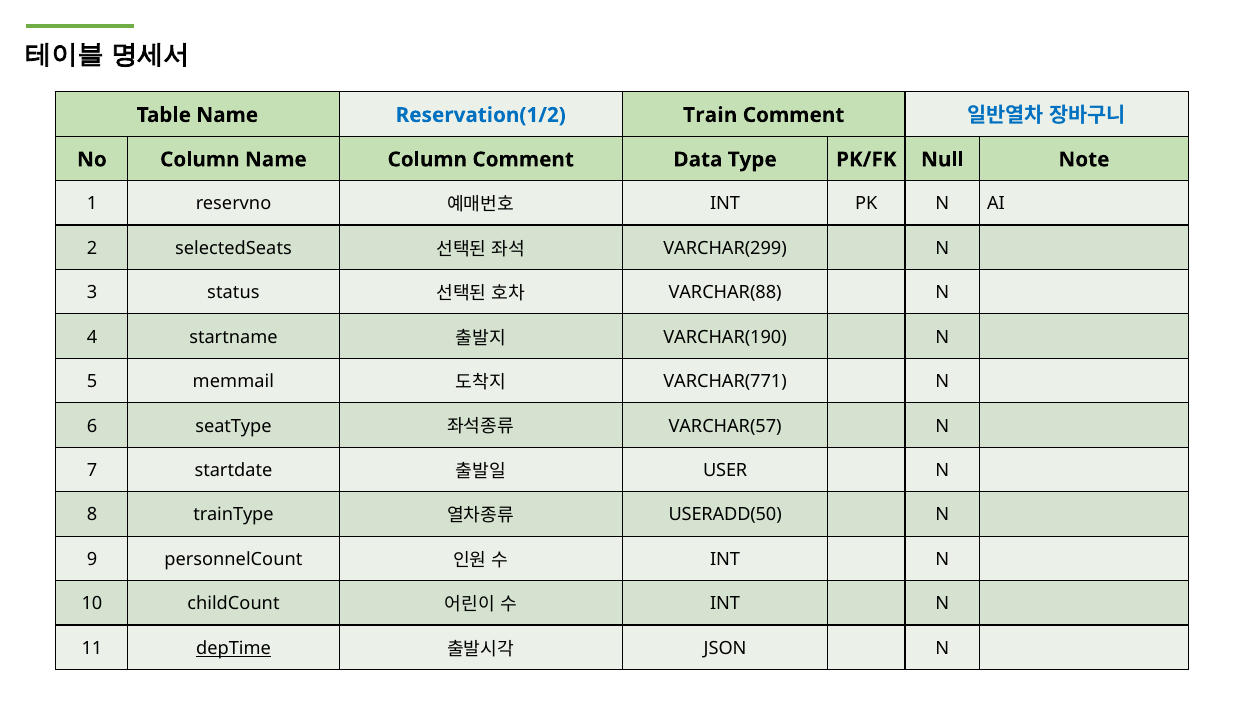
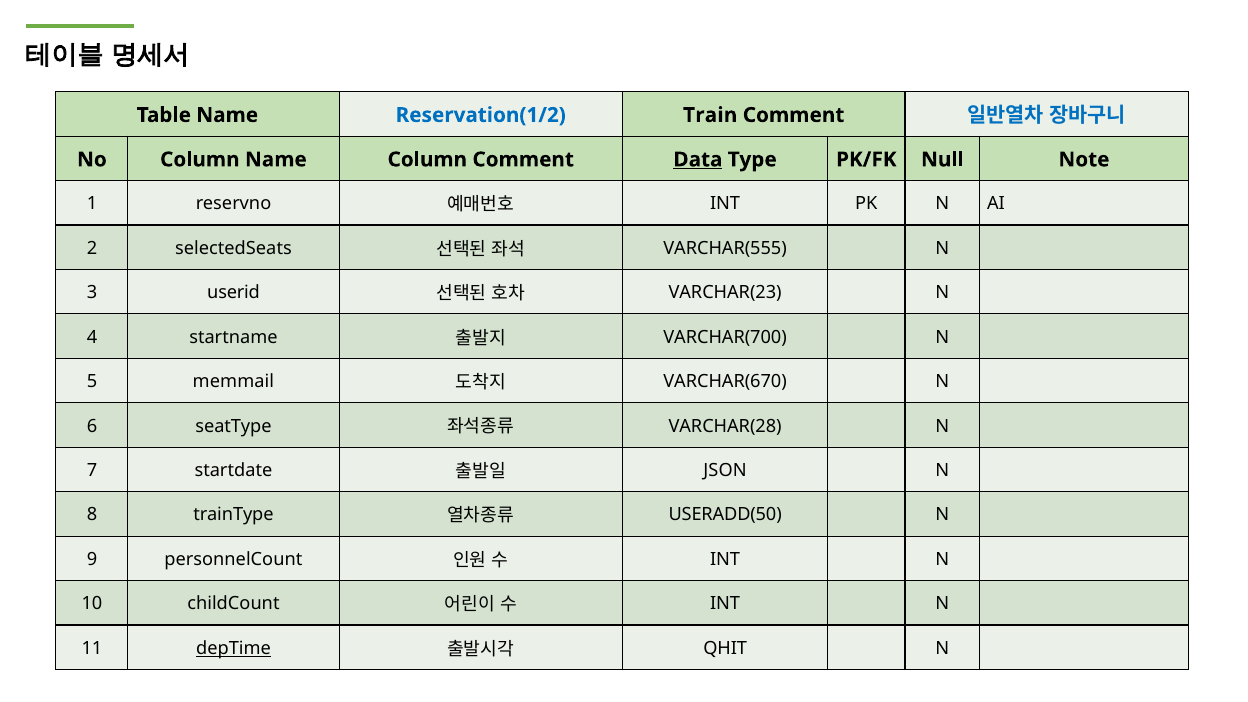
Data underline: none -> present (698, 160)
VARCHAR(299: VARCHAR(299 -> VARCHAR(555 (725, 248)
status: status -> userid (234, 293)
VARCHAR(88: VARCHAR(88 -> VARCHAR(23 (725, 293)
VARCHAR(190: VARCHAR(190 -> VARCHAR(700 (725, 337)
VARCHAR(771: VARCHAR(771 -> VARCHAR(670 (725, 382)
VARCHAR(57: VARCHAR(57 -> VARCHAR(28 (725, 426)
USER: USER -> JSON (725, 471)
JSON: JSON -> QHIT (725, 648)
